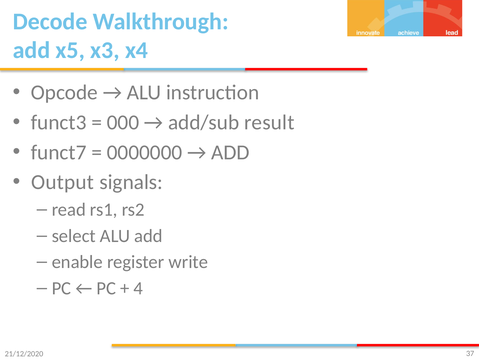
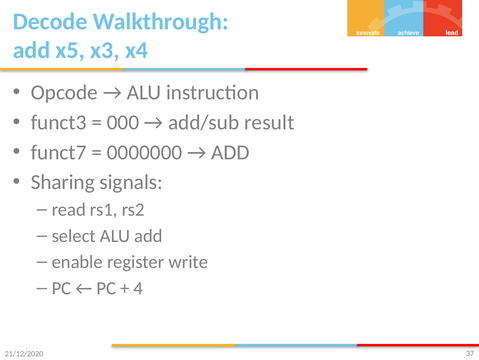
Output: Output -> Sharing (63, 182)
